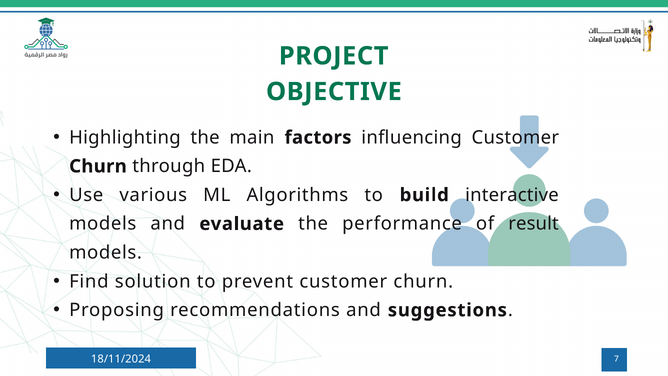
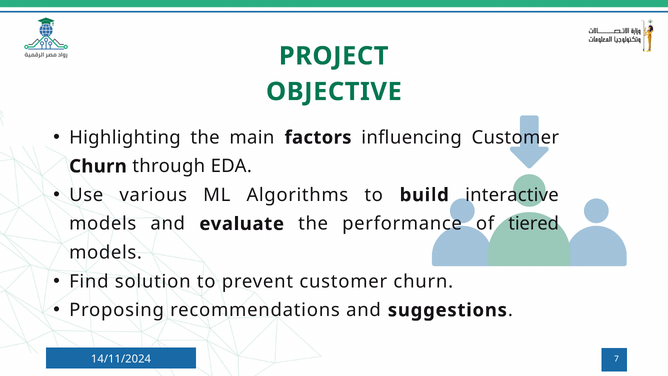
result: result -> tiered (534, 224)
18/11/2024: 18/11/2024 -> 14/11/2024 (121, 359)
